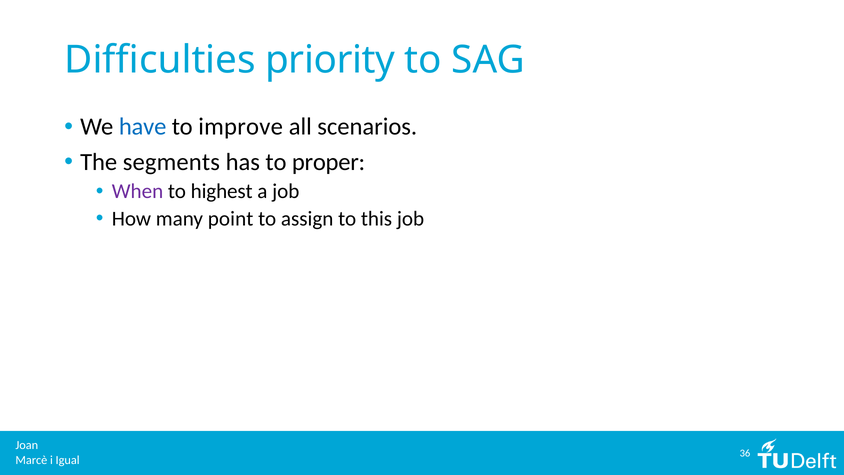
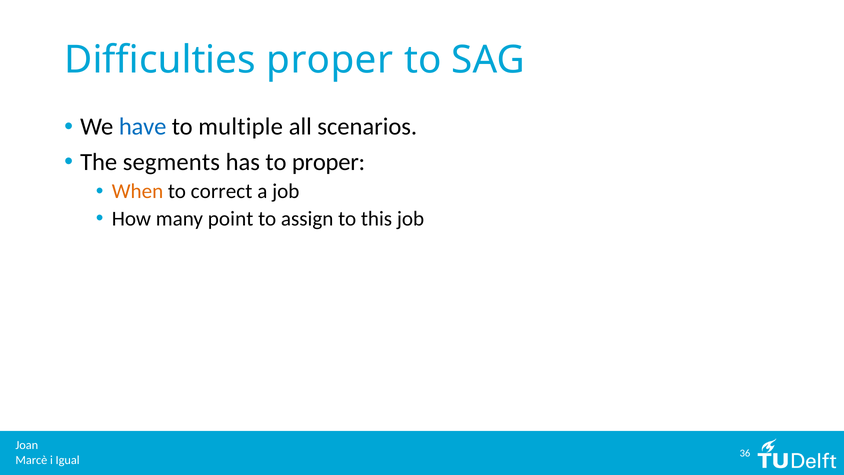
Difficulties priority: priority -> proper (330, 60)
improve: improve -> multiple (241, 127)
When colour: purple -> orange (138, 191)
highest: highest -> correct (222, 191)
